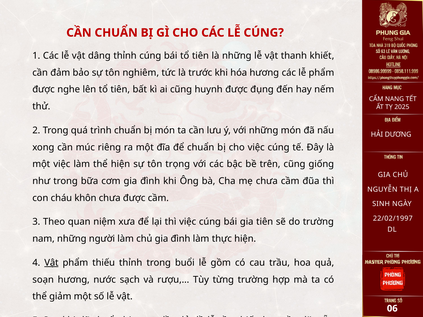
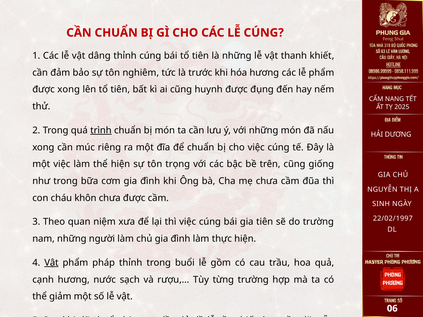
được nghe: nghe -> xong (69, 90)
trình underline: none -> present (101, 130)
thiếu: thiếu -> pháp (104, 263)
soạn: soạn -> cạnh (43, 280)
